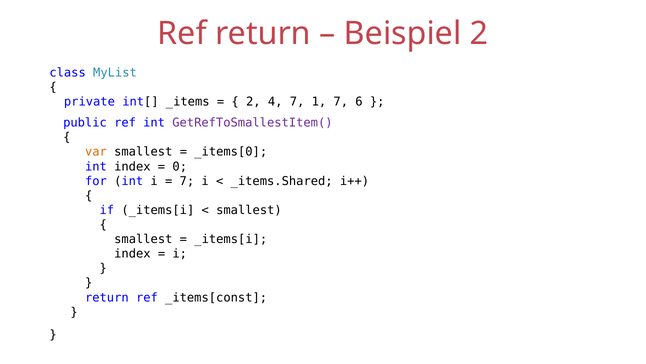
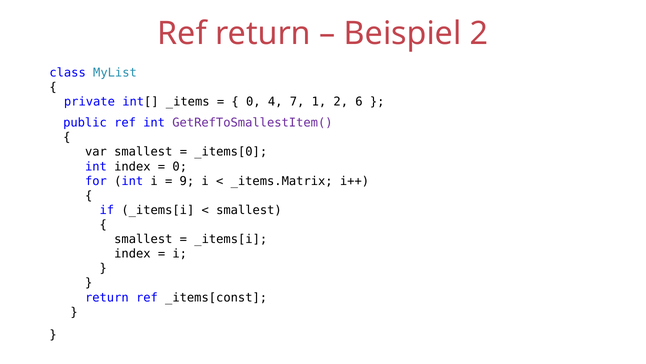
2: 2 -> 0 (253, 102)
1 7: 7 -> 2 (341, 102)
var colour: orange -> black (96, 152)
7: 7 -> 9 (187, 181)
_items.Shared: _items.Shared -> _items.Matrix (282, 181)
